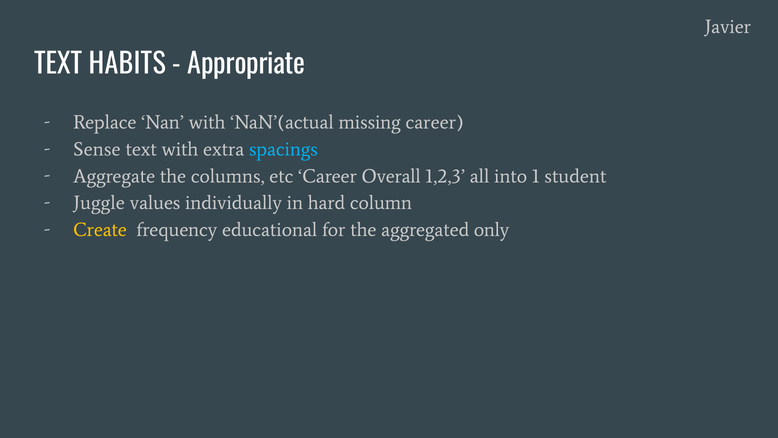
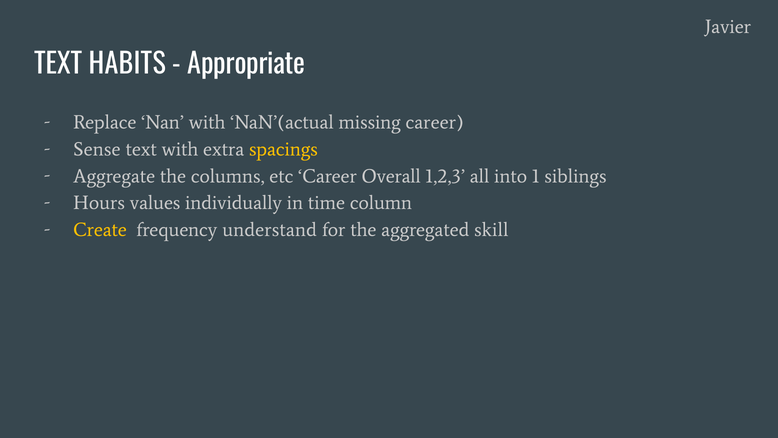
spacings colour: light blue -> yellow (283, 149)
student: student -> siblings (575, 176)
Juggle: Juggle -> Hours (99, 203)
hard: hard -> time (326, 203)
educational: educational -> understand (270, 230)
only: only -> skill (491, 230)
